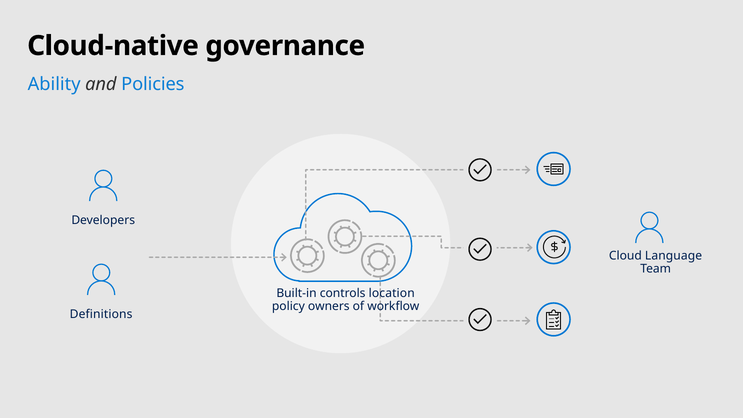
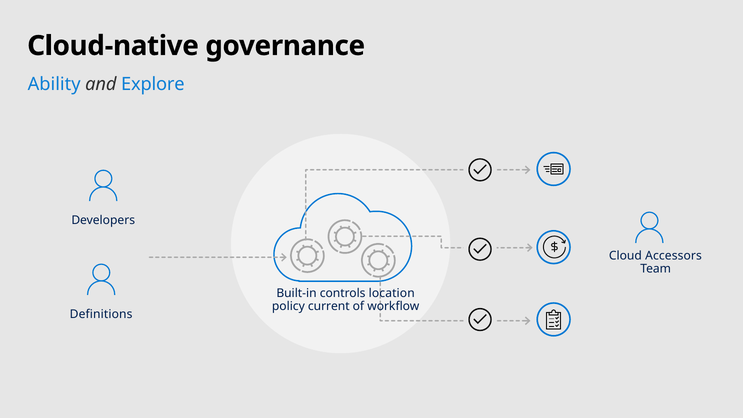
Policies: Policies -> Explore (153, 84)
Language: Language -> Accessors (674, 256)
owners: owners -> current (329, 306)
